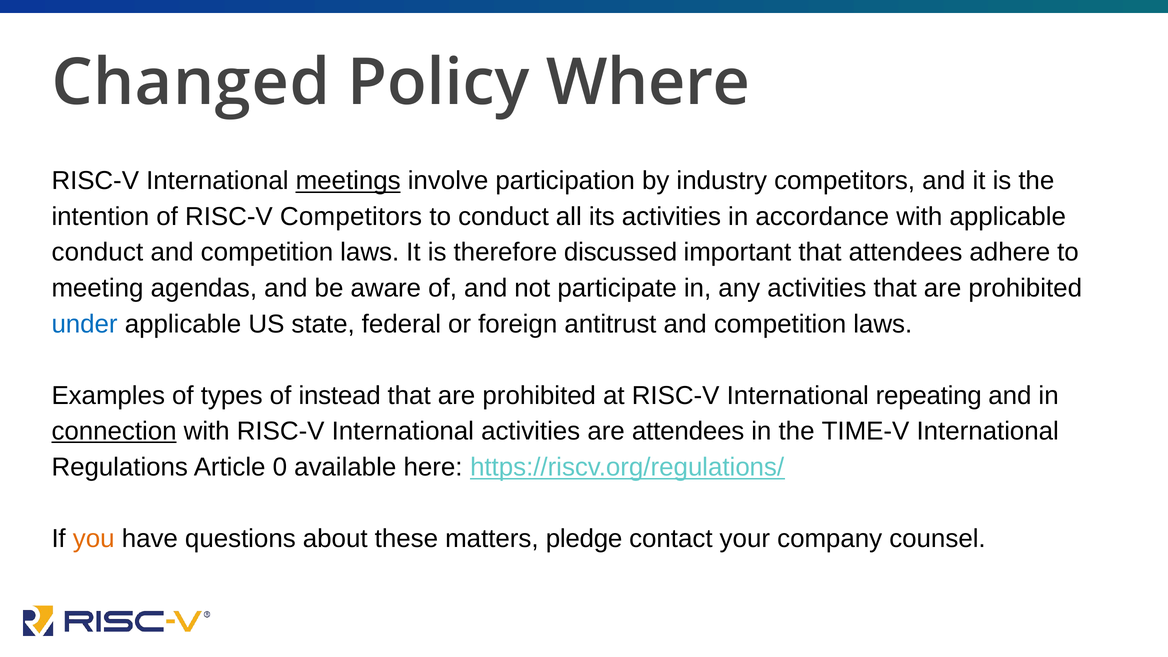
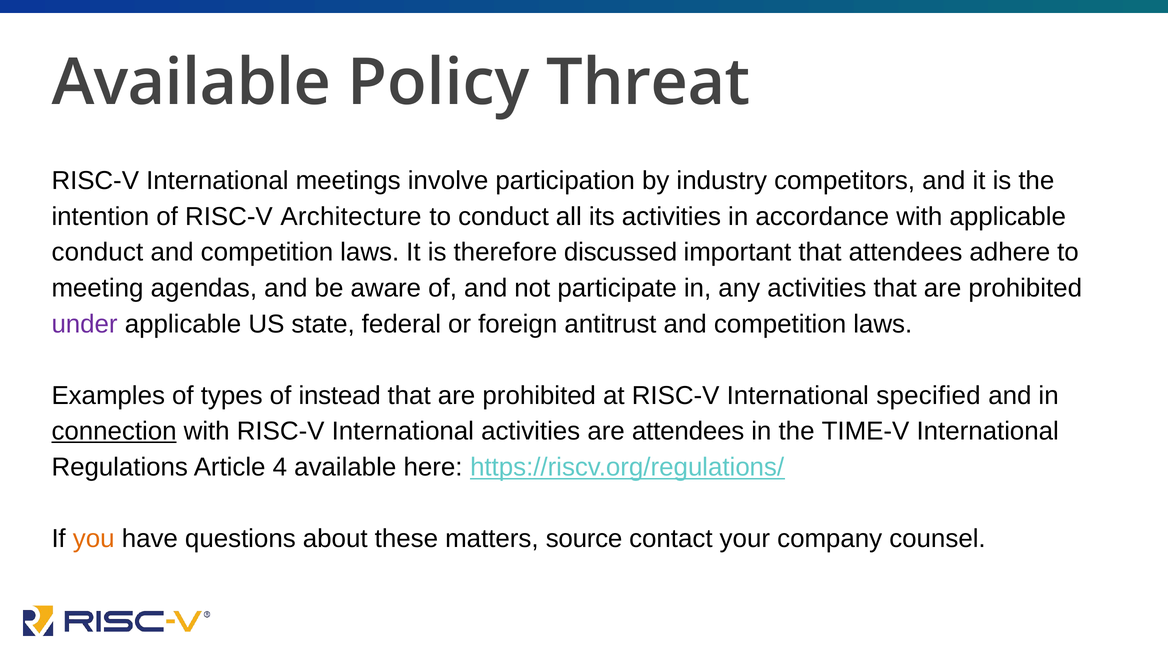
Changed: Changed -> Available (191, 83)
Where: Where -> Threat (648, 83)
meetings underline: present -> none (348, 181)
RISC-V Competitors: Competitors -> Architecture (351, 217)
under colour: blue -> purple (85, 324)
repeating: repeating -> specified (928, 396)
0: 0 -> 4 (280, 467)
pledge: pledge -> source (584, 539)
